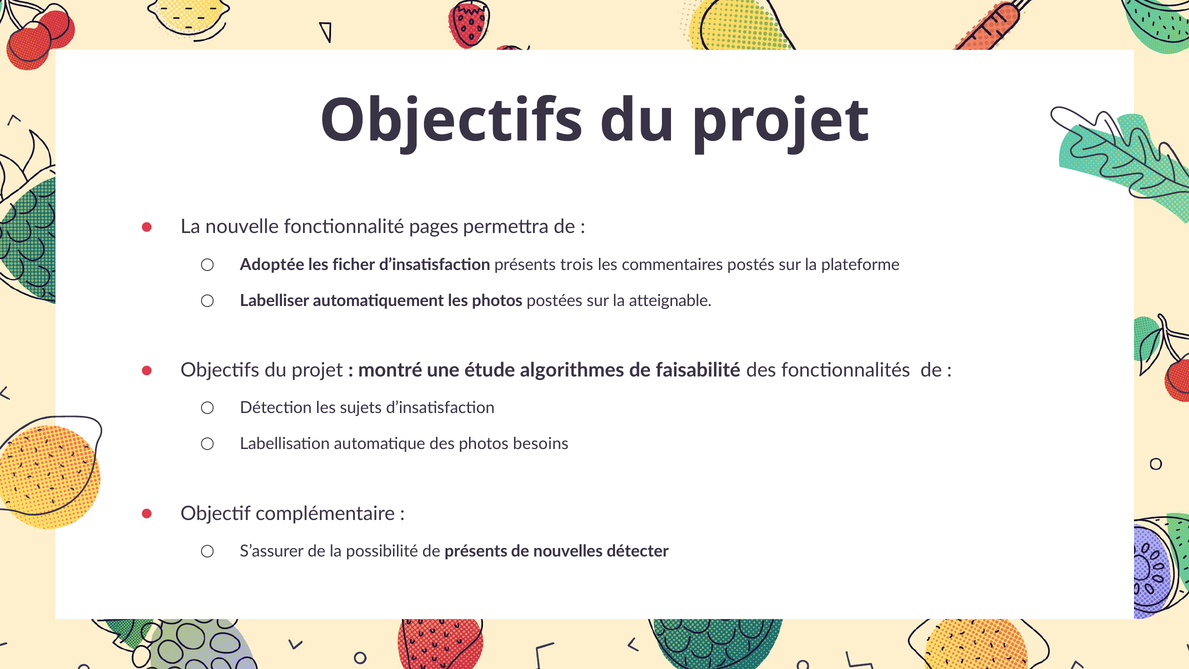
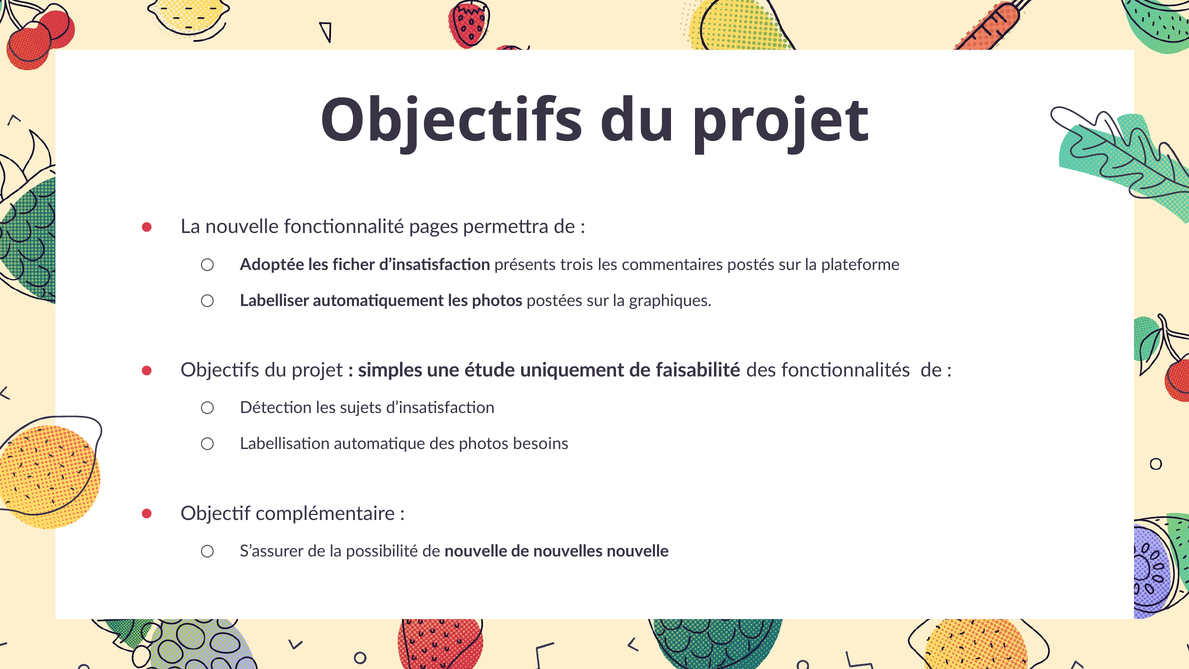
atteignable: atteignable -> graphiques (670, 301)
montré: montré -> simples (390, 370)
algorithmes: algorithmes -> uniquement (572, 370)
de présents: présents -> nouvelle (476, 551)
nouvelles détecter: détecter -> nouvelle (638, 551)
